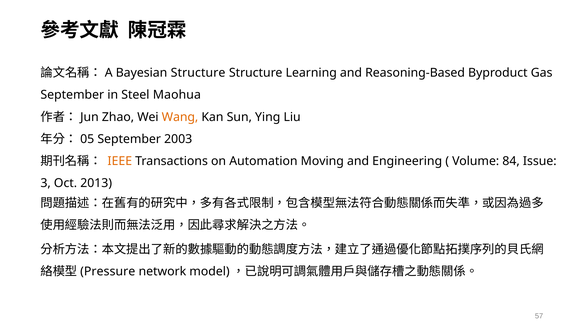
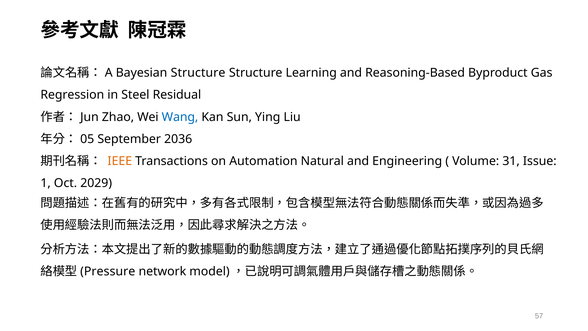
September: September -> Regression (72, 95)
Maohua: Maohua -> Residual (177, 95)
Wang colour: orange -> blue (180, 117)
2003: 2003 -> 2036 (178, 139)
Moving: Moving -> Natural (322, 161)
84: 84 -> 31 (511, 161)
3: 3 -> 1 (46, 183)
2013: 2013 -> 2029 (96, 183)
